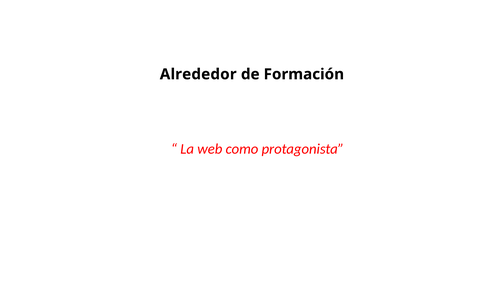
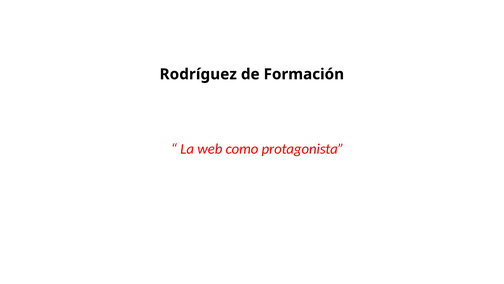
Alrededor: Alrededor -> Rodríguez (198, 74)
